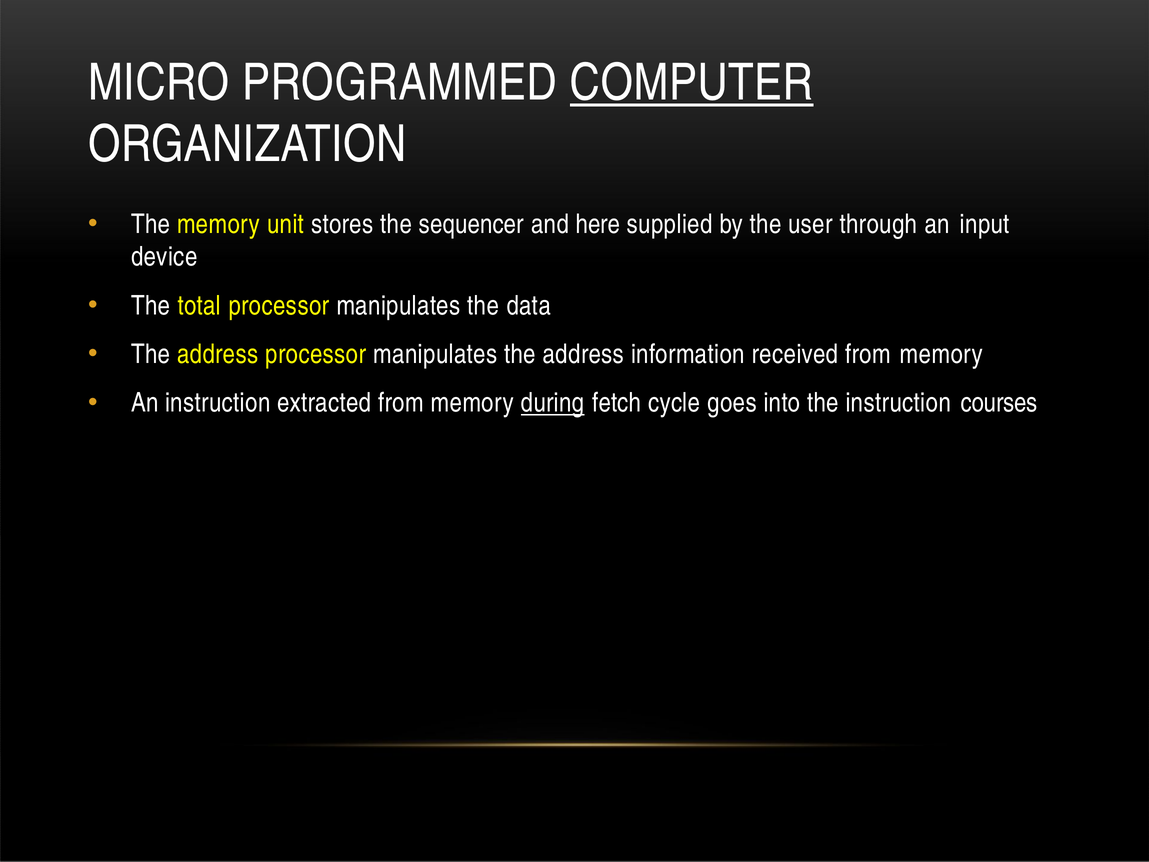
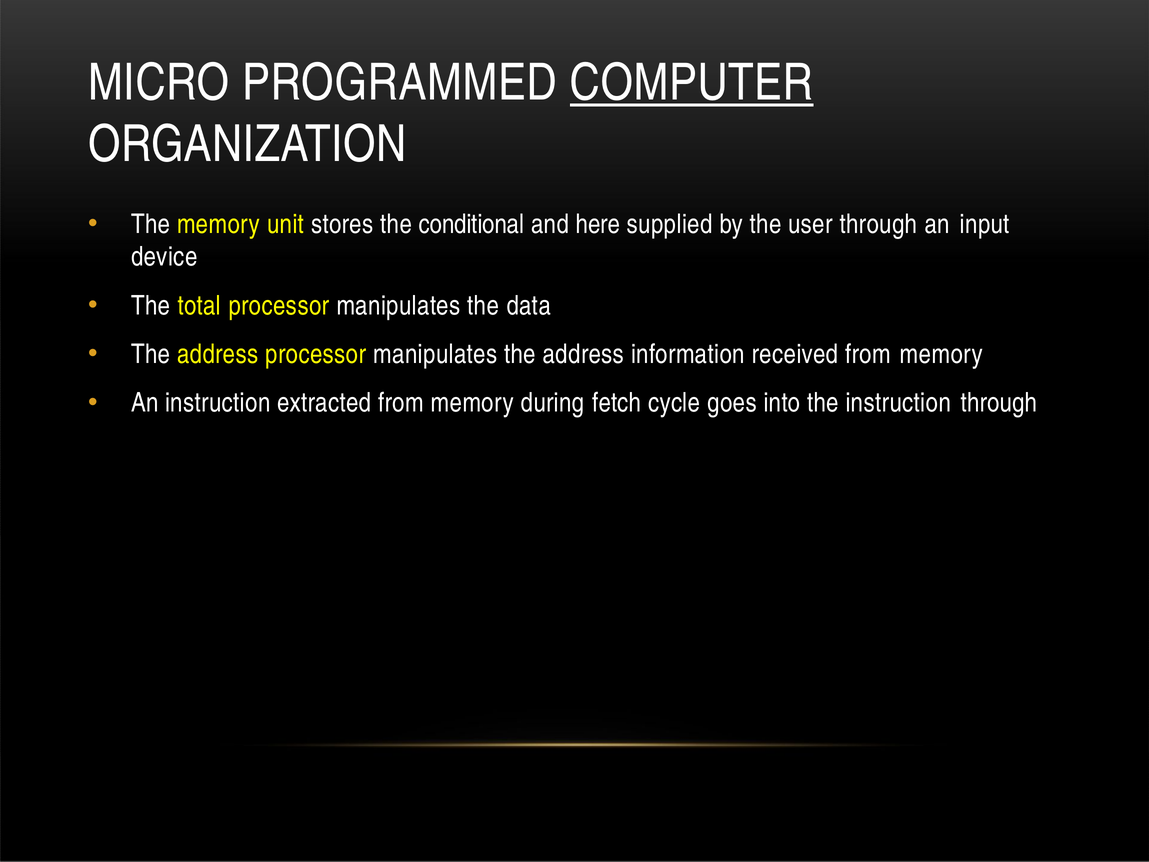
sequencer: sequencer -> conditional (471, 224)
during underline: present -> none (553, 403)
instruction courses: courses -> through (999, 403)
